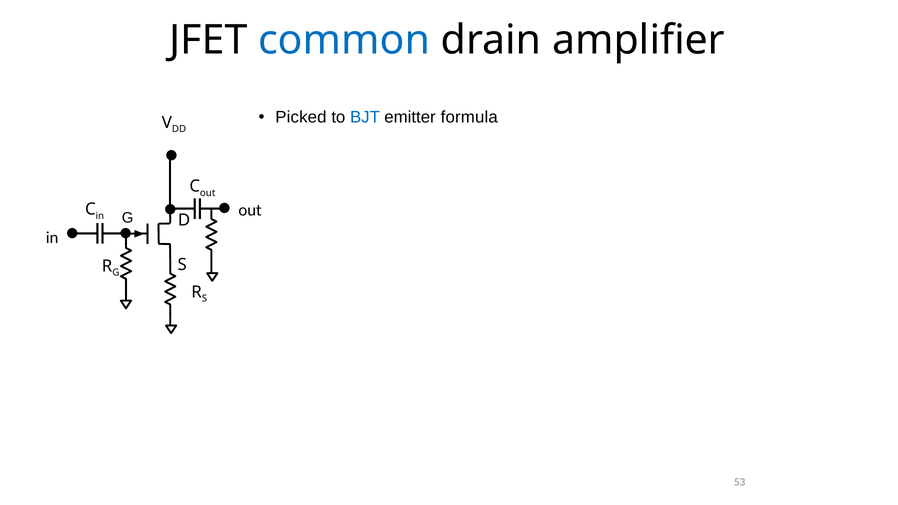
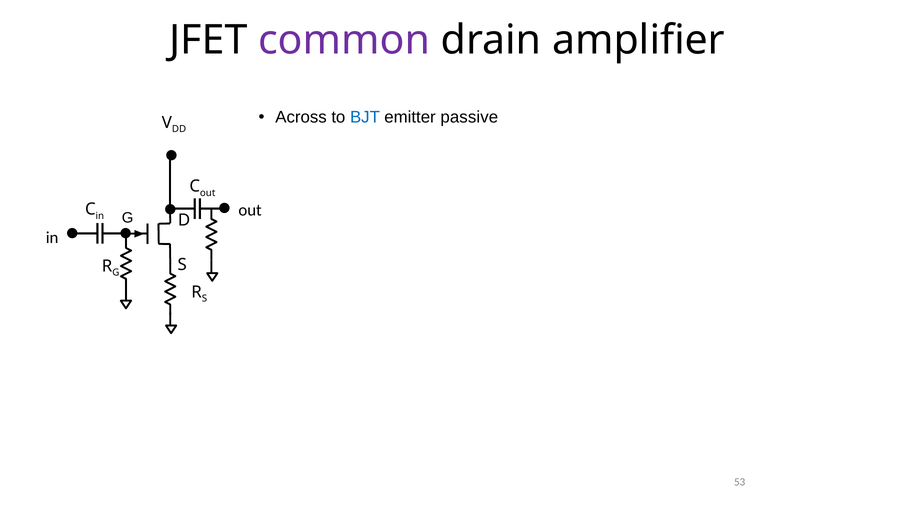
common colour: blue -> purple (344, 40)
Picked: Picked -> Across (301, 117)
formula: formula -> passive (469, 117)
